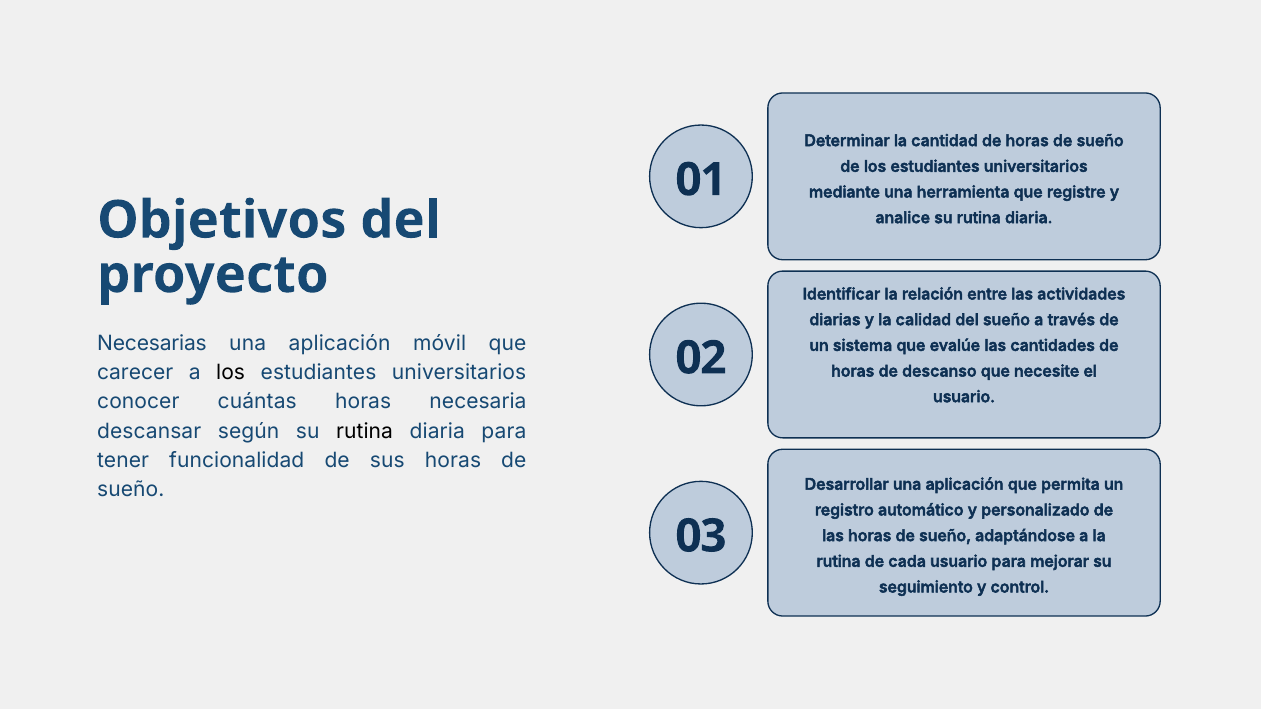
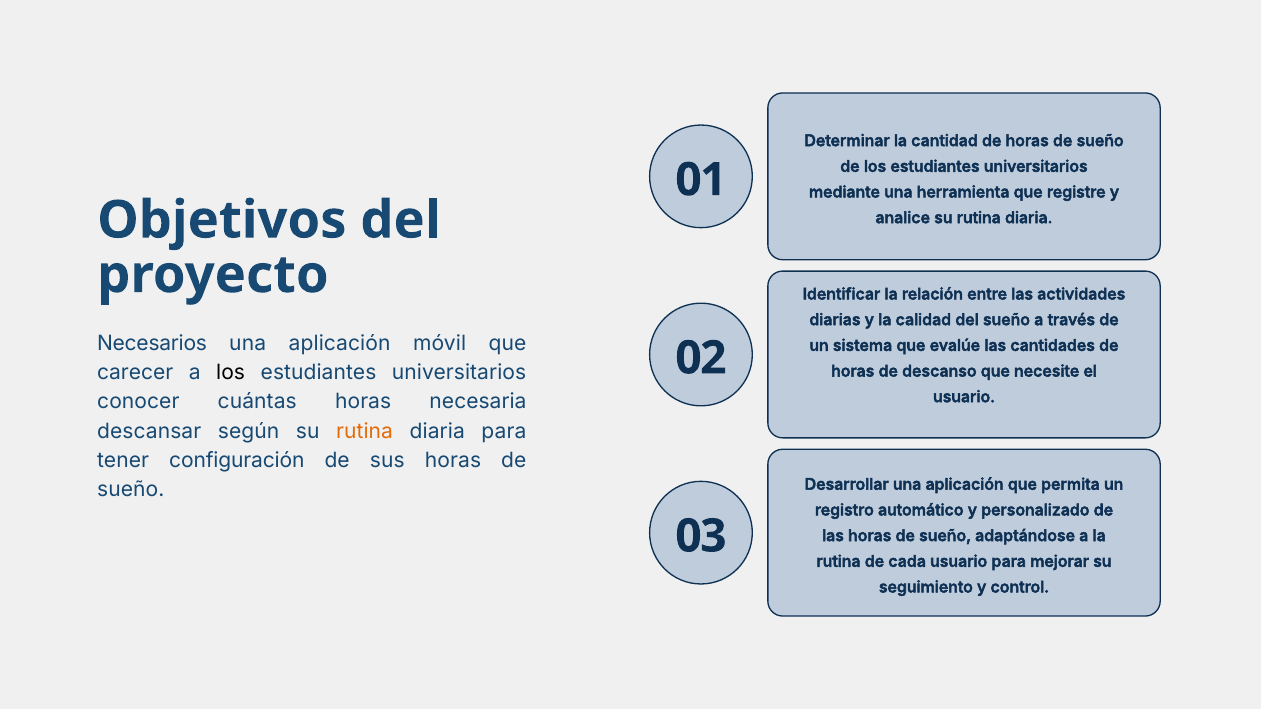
Necesarias: Necesarias -> Necesarios (152, 344)
rutina colour: black -> orange (365, 431)
funcionalidad: funcionalidad -> configuración (237, 461)
